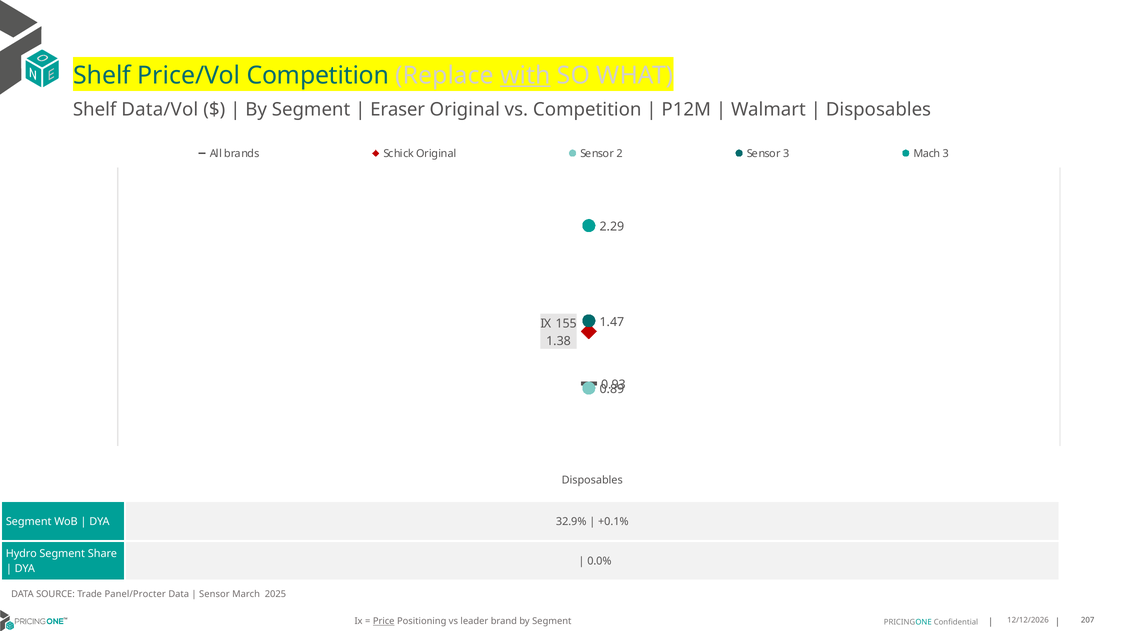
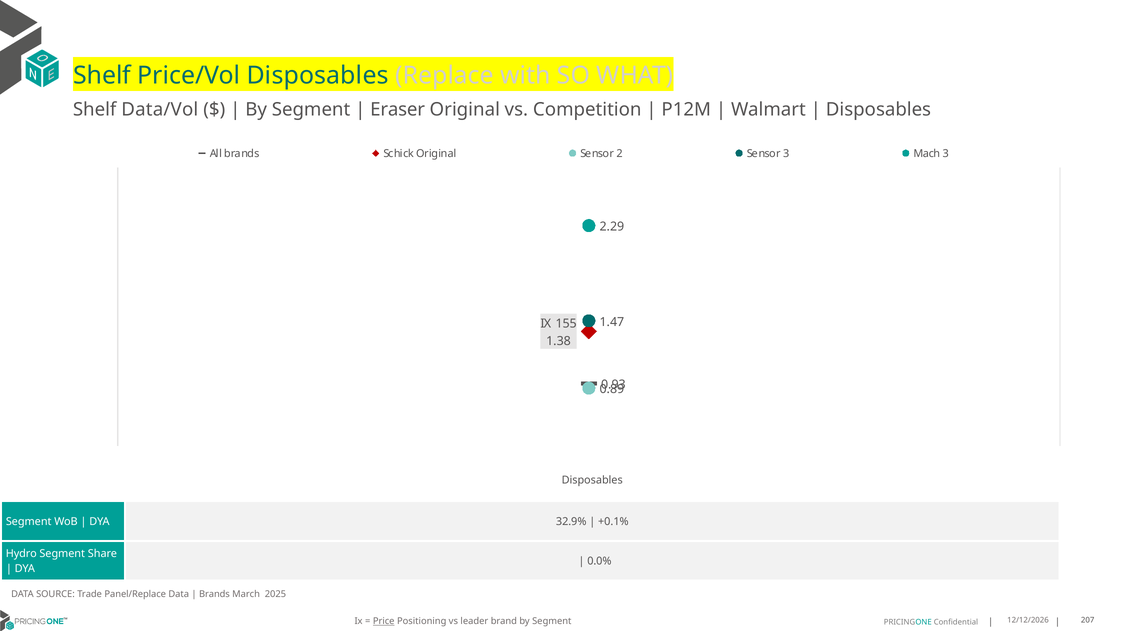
Price/Vol Competition: Competition -> Disposables (318, 75)
with underline: present -> none (525, 75)
Panel/Procter: Panel/Procter -> Panel/Replace (135, 594)
Sensor: Sensor -> Brands (214, 594)
